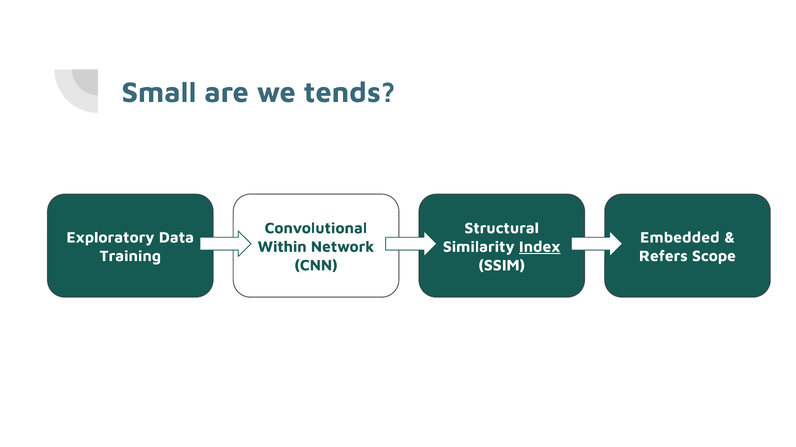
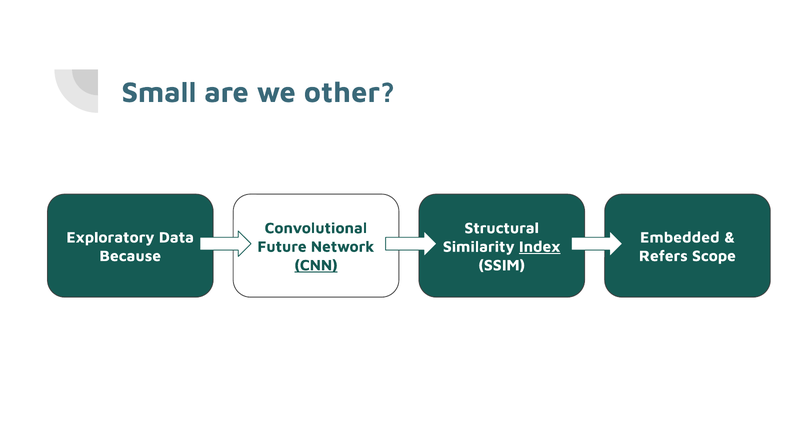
tends: tends -> other (349, 93)
Within: Within -> Future (282, 247)
Training: Training -> Because (130, 256)
CNN underline: none -> present (316, 266)
